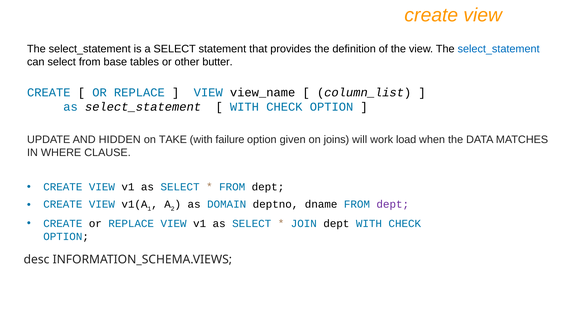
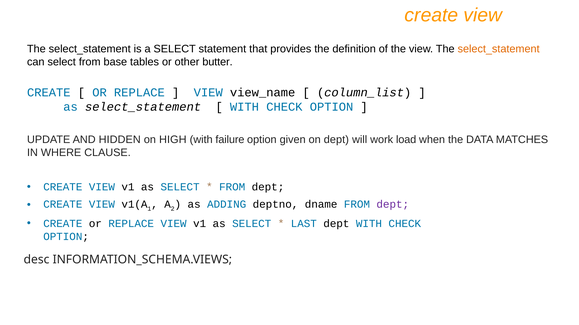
select_statement colour: blue -> orange (499, 49)
TAKE: TAKE -> HIGH (173, 140)
on joins: joins -> dept (336, 140)
DOMAIN: DOMAIN -> ADDING (227, 205)
JOIN: JOIN -> LAST (304, 224)
